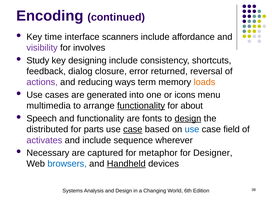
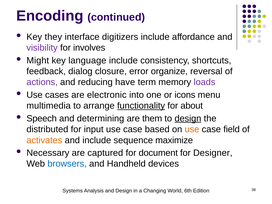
time: time -> they (53, 37)
scanners: scanners -> digitizers (120, 37)
Study: Study -> Might (38, 60)
designing: designing -> language (87, 60)
returned: returned -> organize (169, 71)
ways: ways -> have (125, 82)
loads colour: orange -> purple (205, 82)
generated: generated -> electronic (107, 95)
and functionality: functionality -> determining (101, 118)
fonts: fonts -> them (152, 118)
parts: parts -> input (94, 129)
case underline: present -> none (133, 129)
use colour: blue -> orange (192, 129)
activates colour: purple -> orange (44, 140)
wherever: wherever -> maximize (174, 140)
metaphor: metaphor -> document (158, 153)
Handheld underline: present -> none (126, 164)
